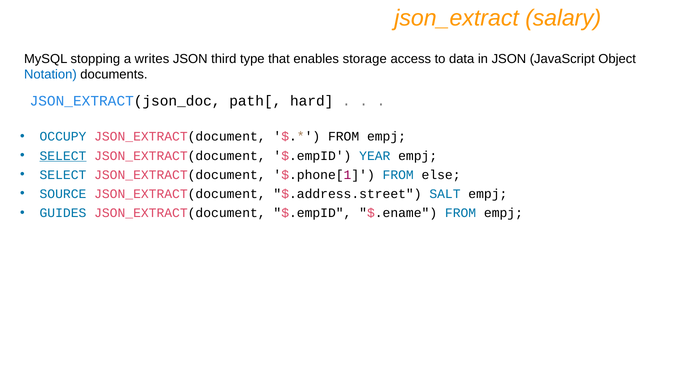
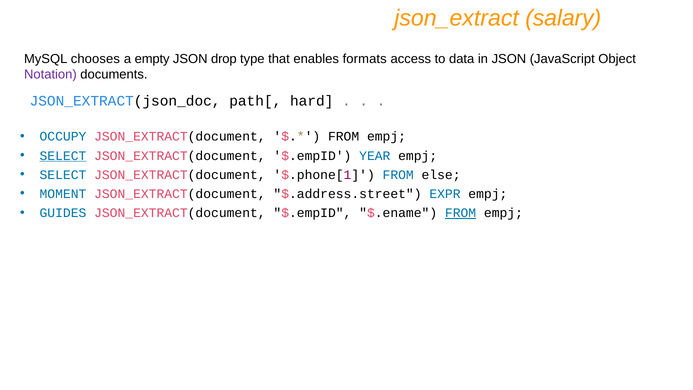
stopping: stopping -> chooses (95, 59)
writes: writes -> empty (152, 59)
third: third -> drop (224, 59)
storage: storage -> formats (365, 59)
Notation colour: blue -> purple (50, 74)
SOURCE: SOURCE -> MOMENT (63, 194)
SALT: SALT -> EXPR (445, 194)
FROM underline: none -> present (461, 213)
